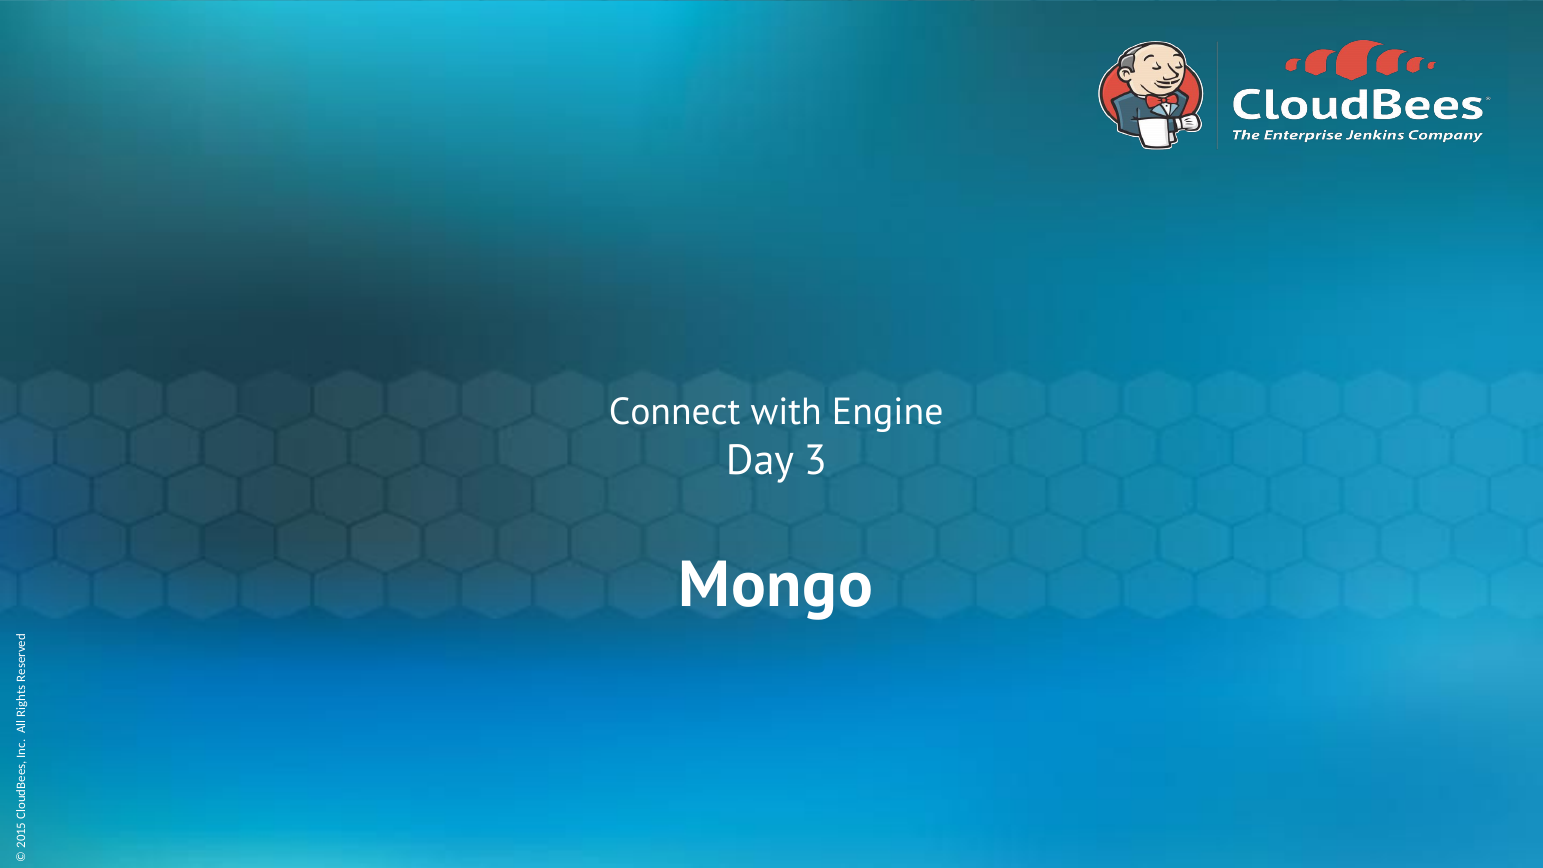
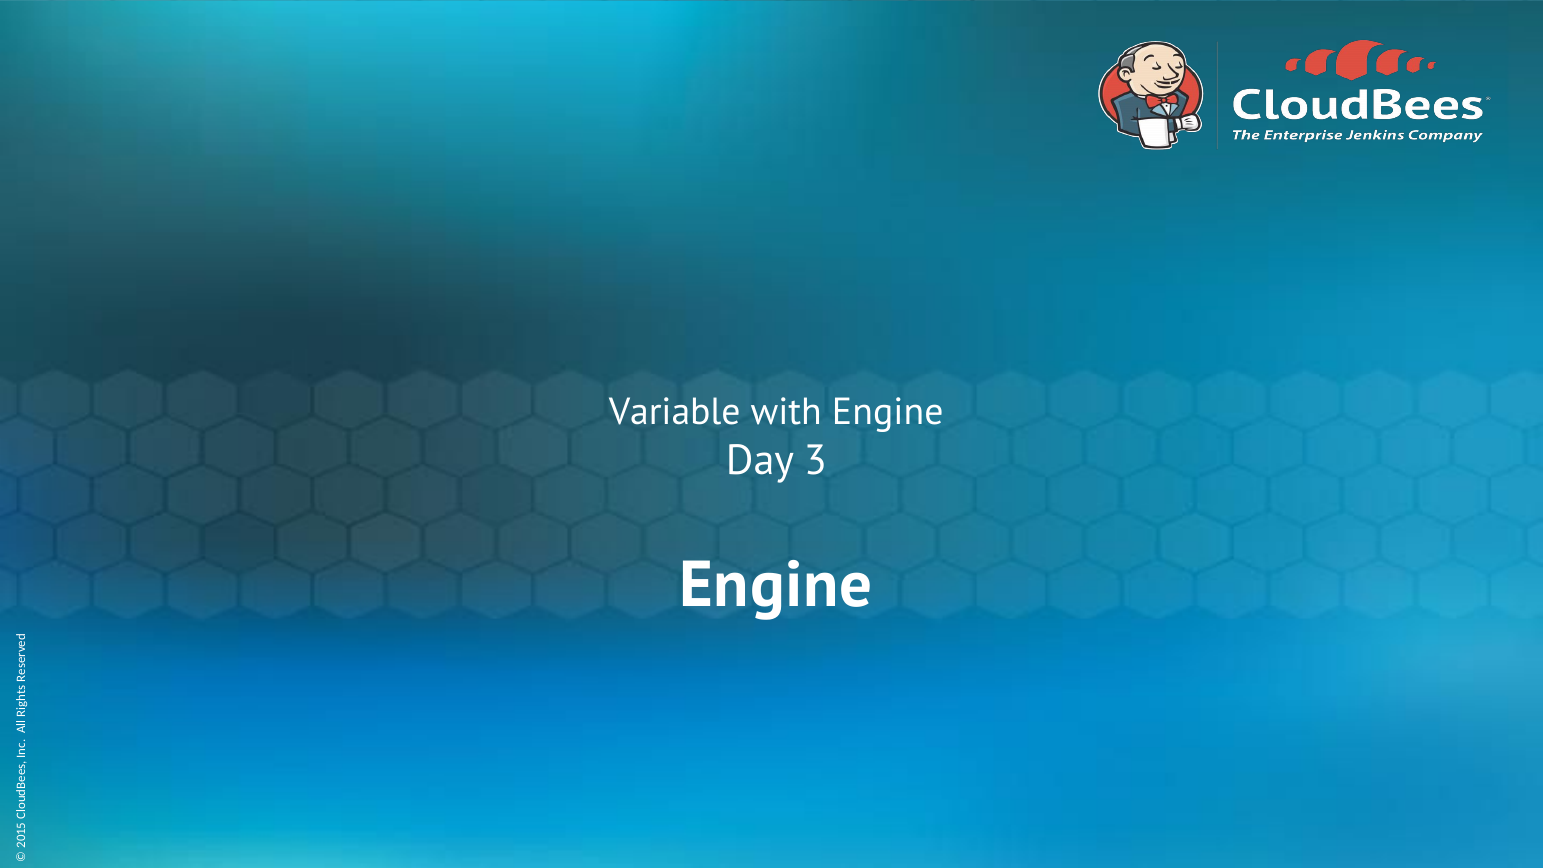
Connect: Connect -> Variable (675, 412)
Mongo: Mongo -> Engine (776, 585)
